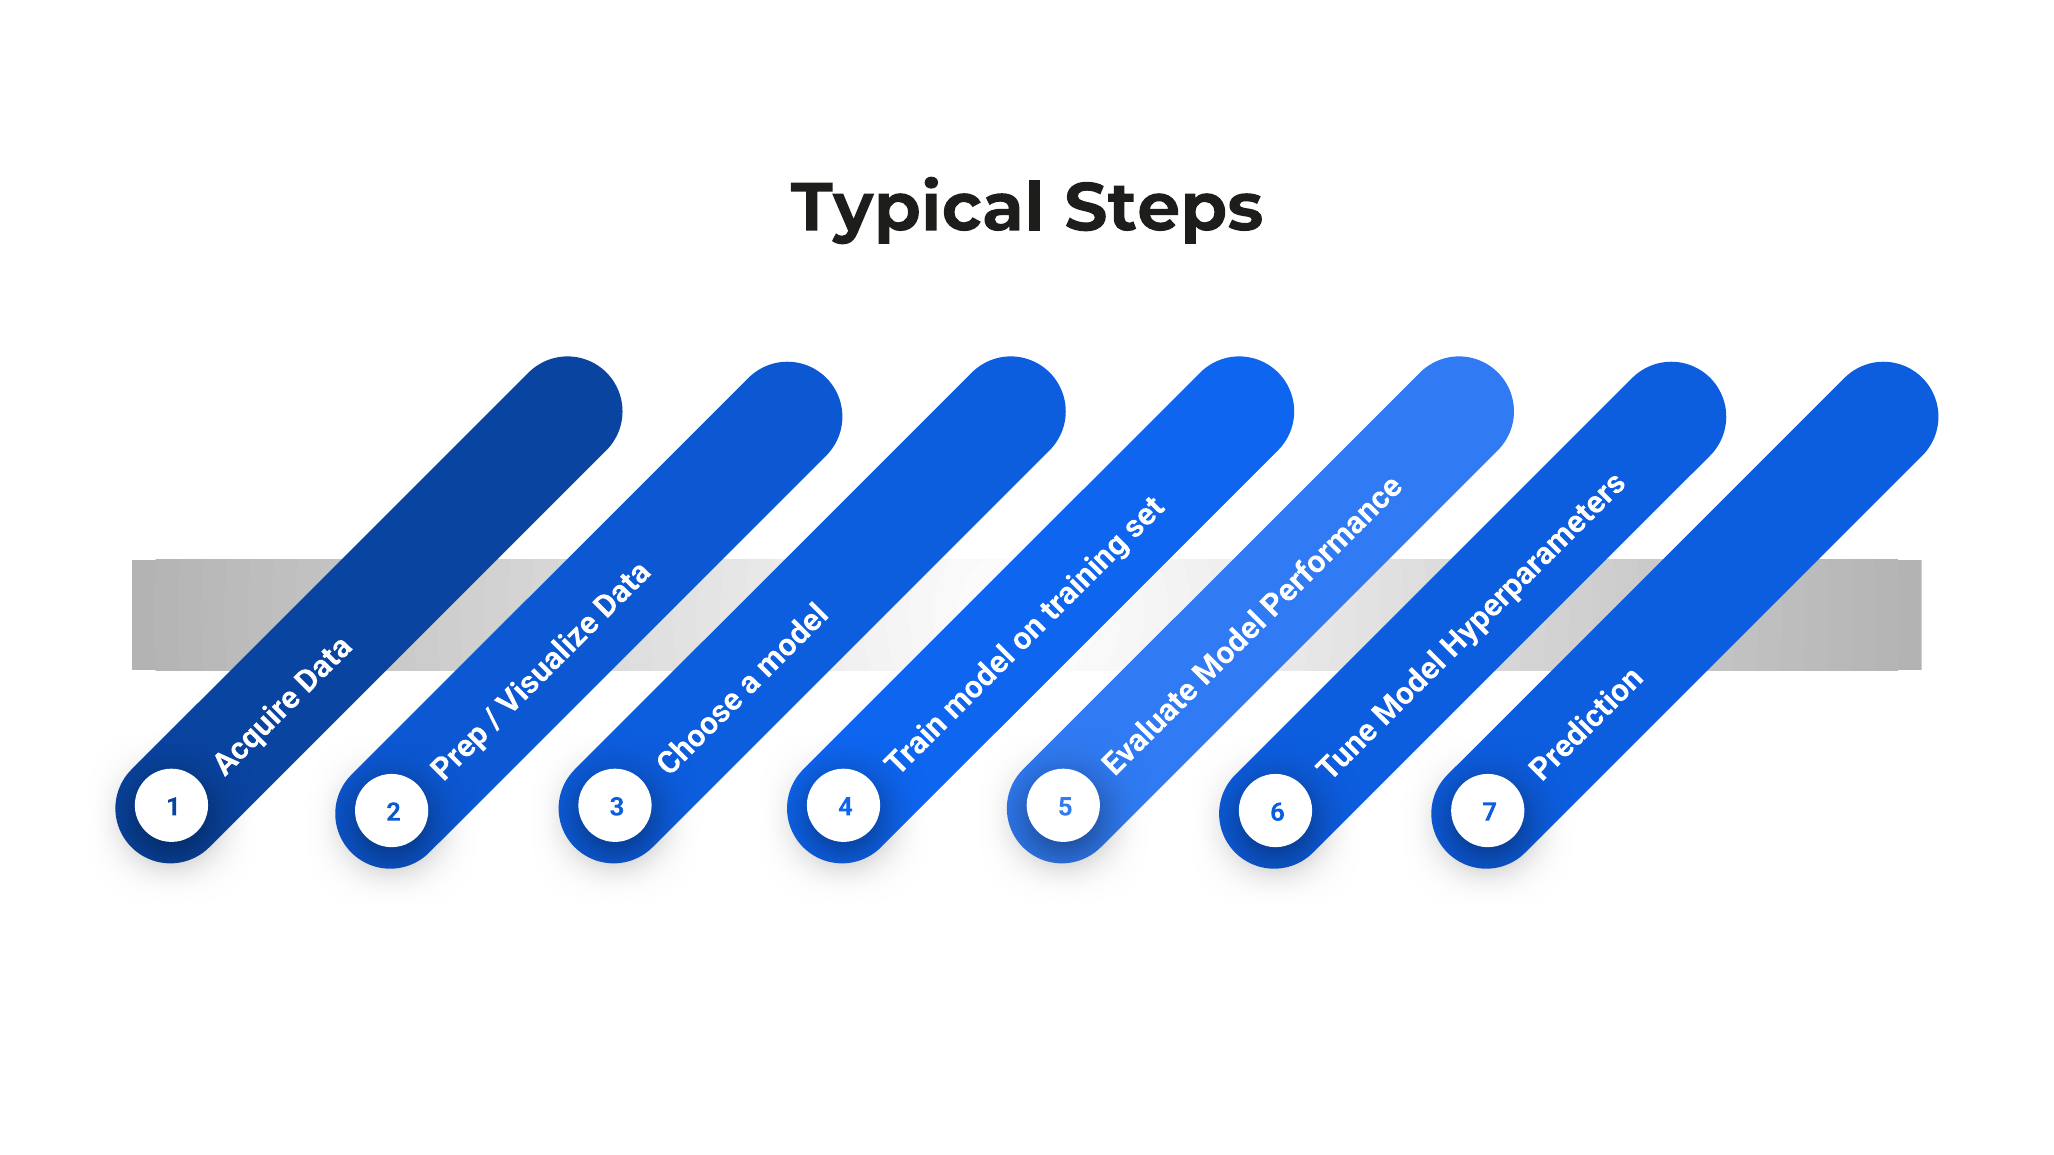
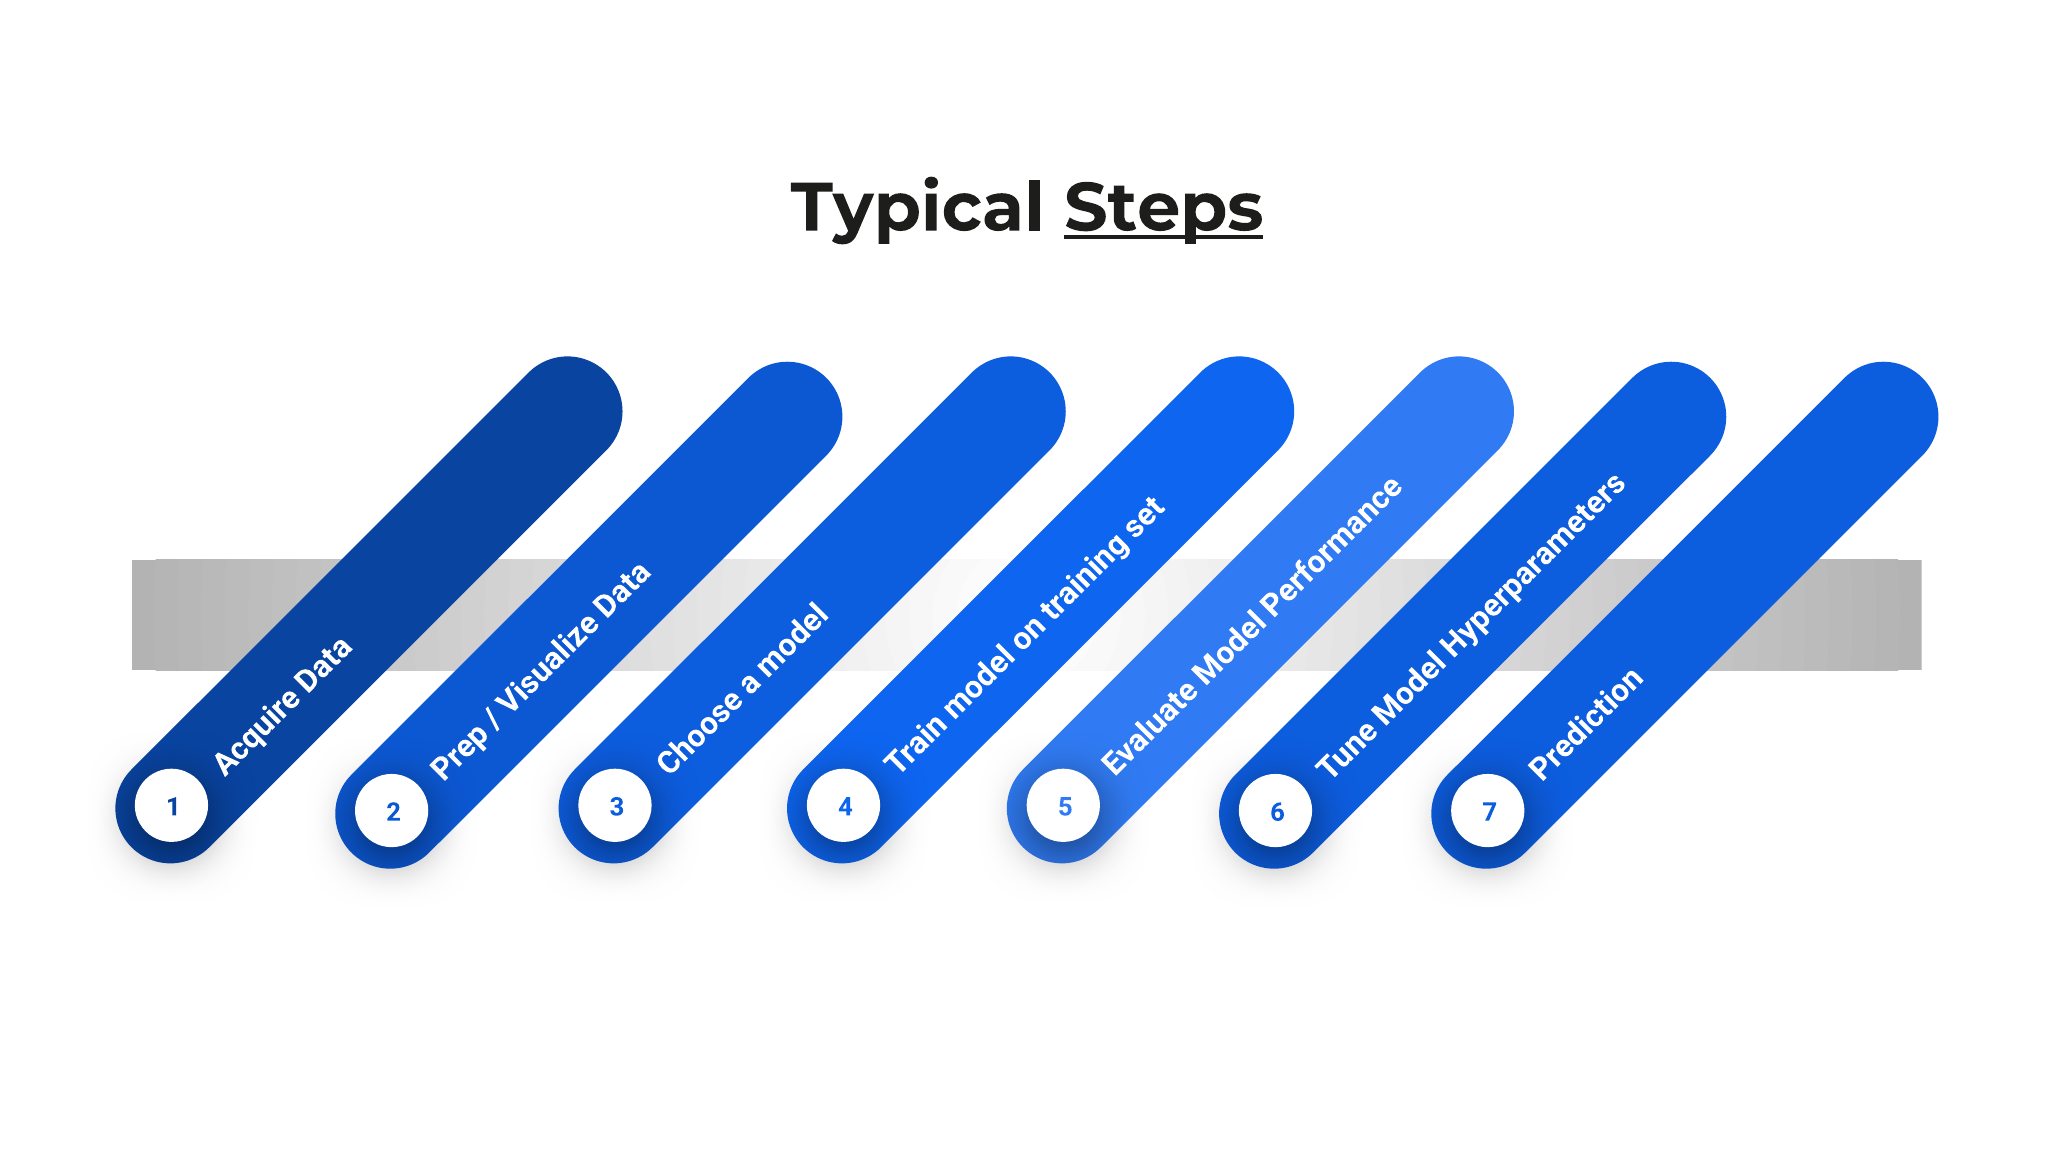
Steps underline: none -> present (1164, 208)
